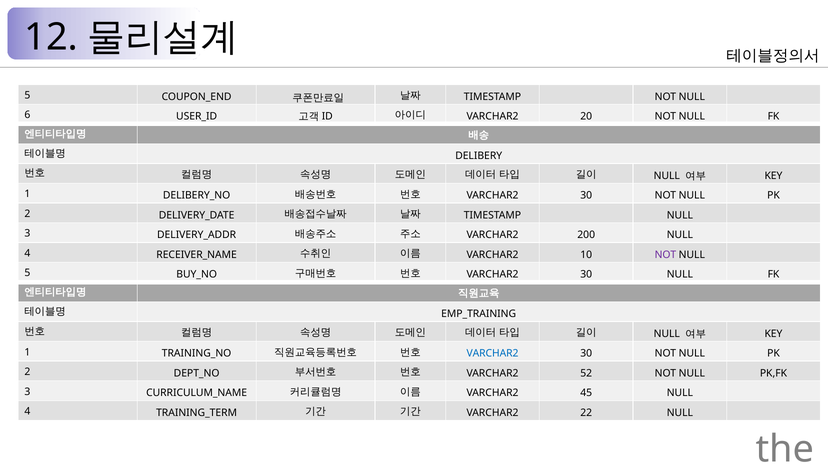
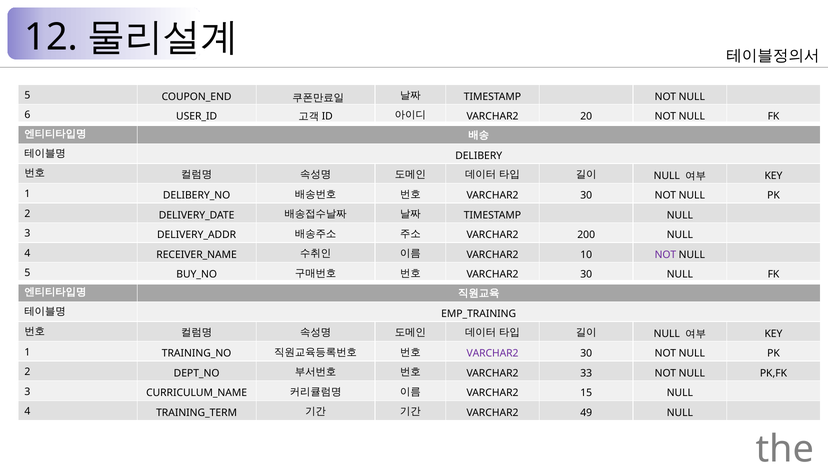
VARCHAR2 colour: blue -> purple (493, 353)
52: 52 -> 33 (586, 373)
45: 45 -> 15 (586, 393)
22: 22 -> 49 (586, 413)
